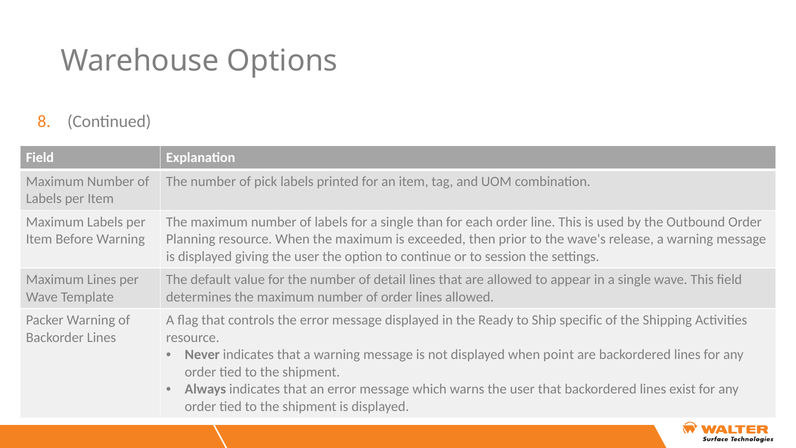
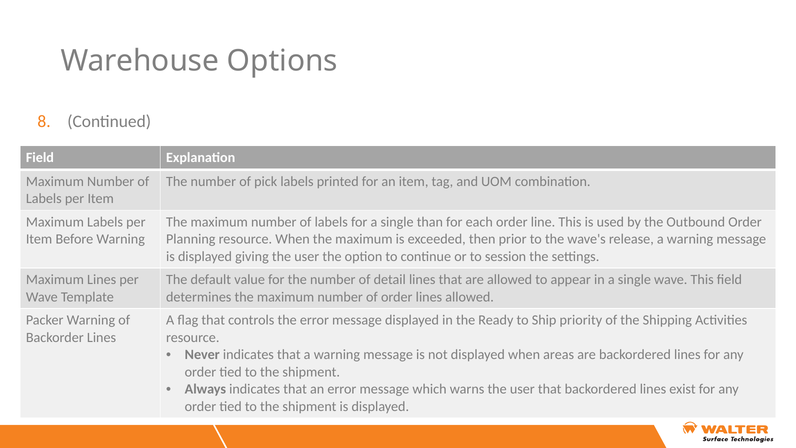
specific: specific -> priority (581, 320)
point: point -> areas (559, 355)
